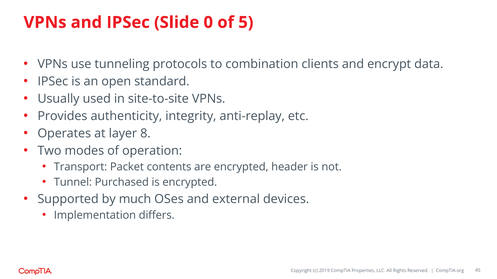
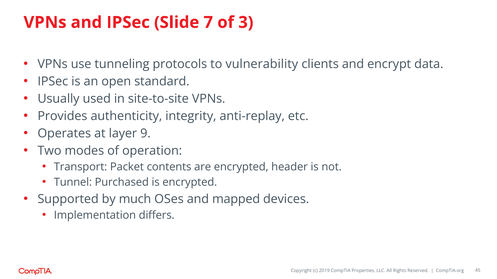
0: 0 -> 7 (208, 22)
5: 5 -> 3 (246, 22)
combination: combination -> vulnerability (262, 64)
8: 8 -> 9 (145, 134)
external: external -> mapped (236, 199)
